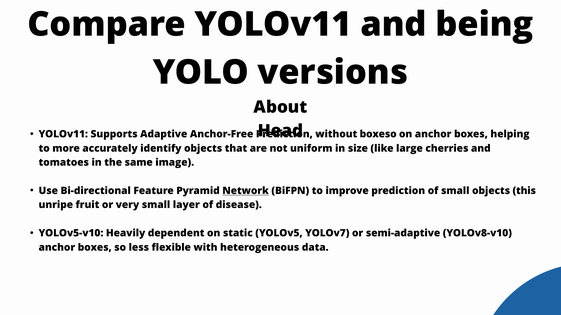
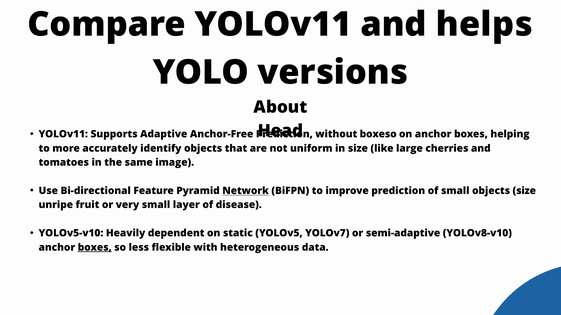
being: being -> helps (484, 25)
objects this: this -> size (524, 191)
boxes underline: none -> present (95, 248)
